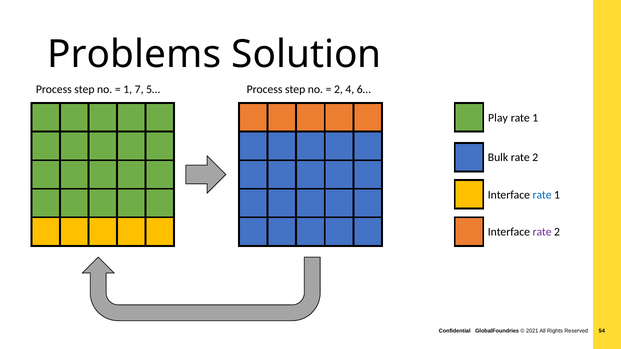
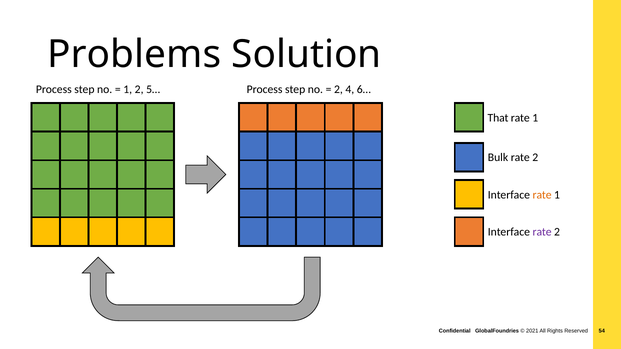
1 7: 7 -> 2 (139, 90)
Play: Play -> That (498, 118)
rate colour: blue -> orange (542, 195)
